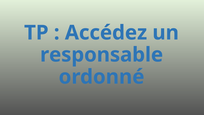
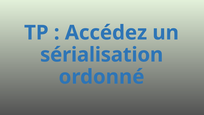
responsable: responsable -> sérialisation (102, 55)
